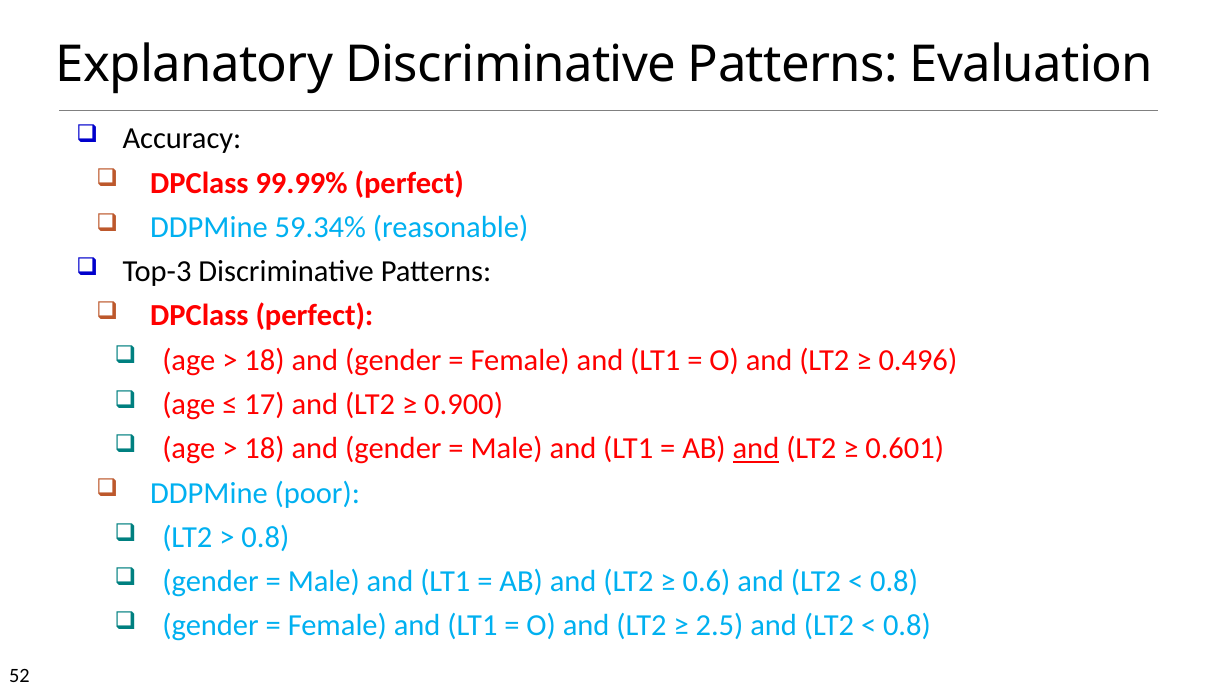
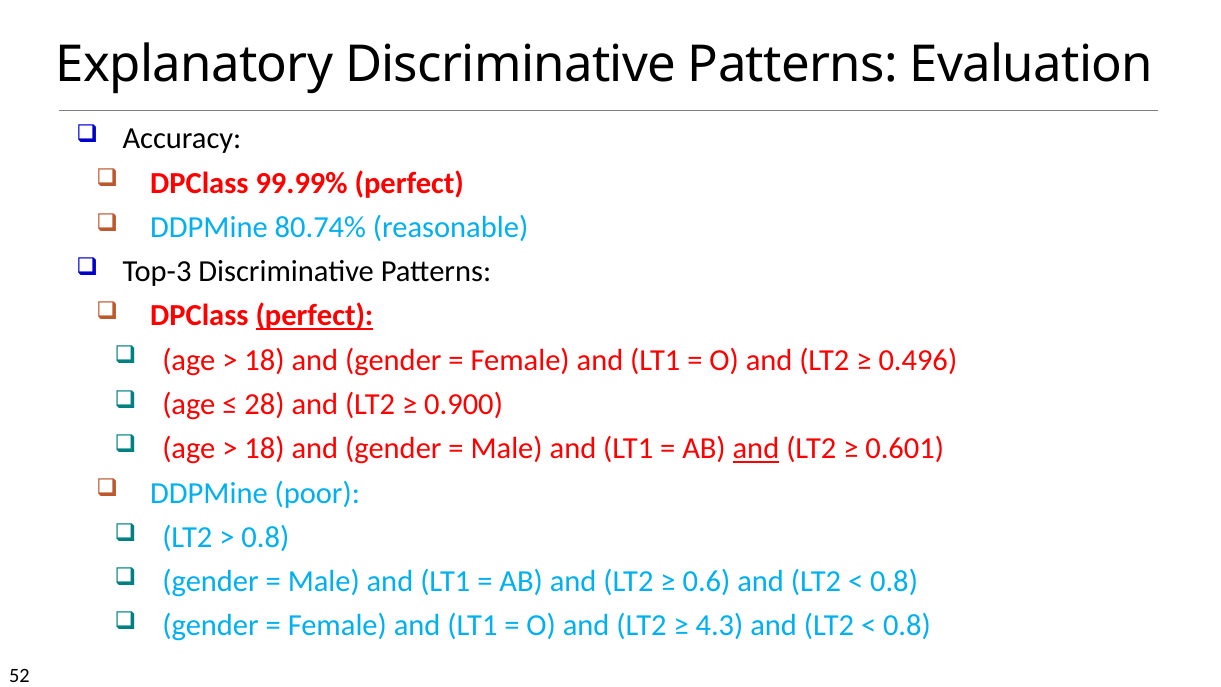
59.34%: 59.34% -> 80.74% (320, 227)
perfect underline: none -> present (314, 316)
17: 17 -> 28 (265, 404)
2.5: 2.5 -> 4.3 (719, 626)
